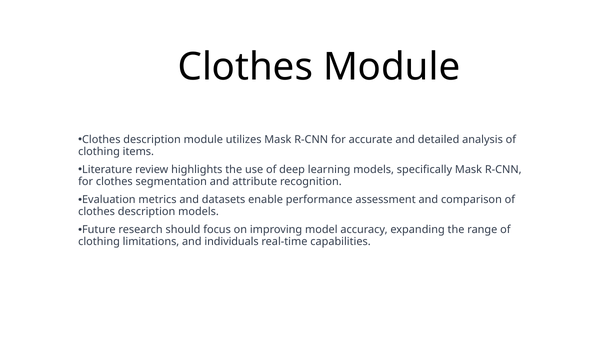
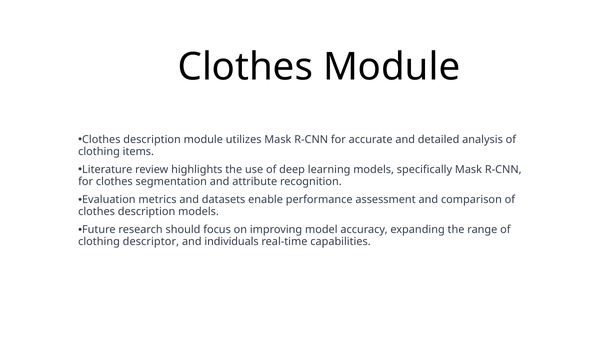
limitations: limitations -> descriptor (151, 241)
